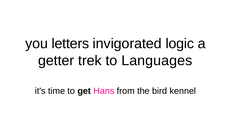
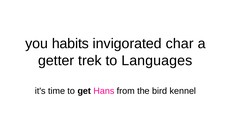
letters: letters -> habits (70, 44)
logic: logic -> char (180, 44)
